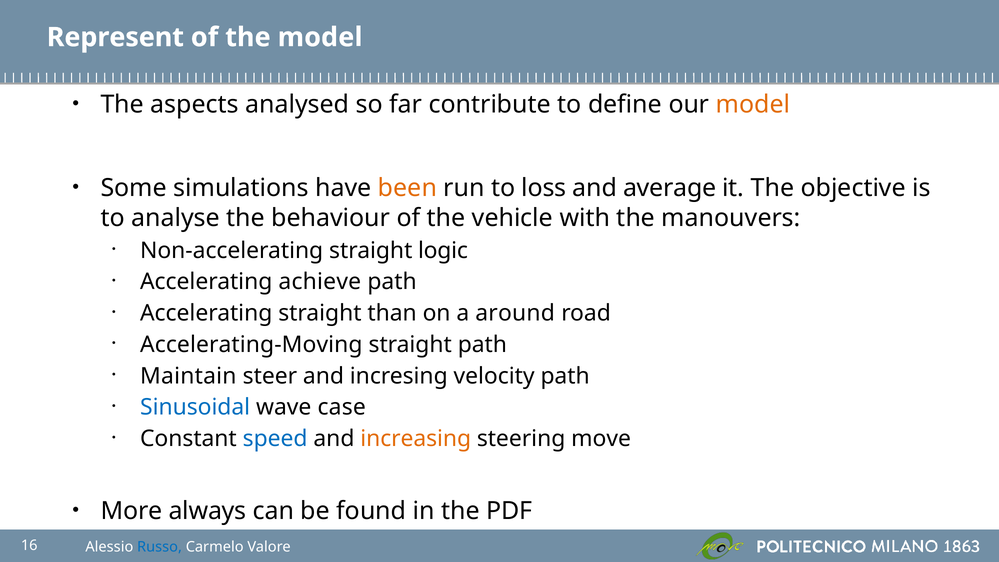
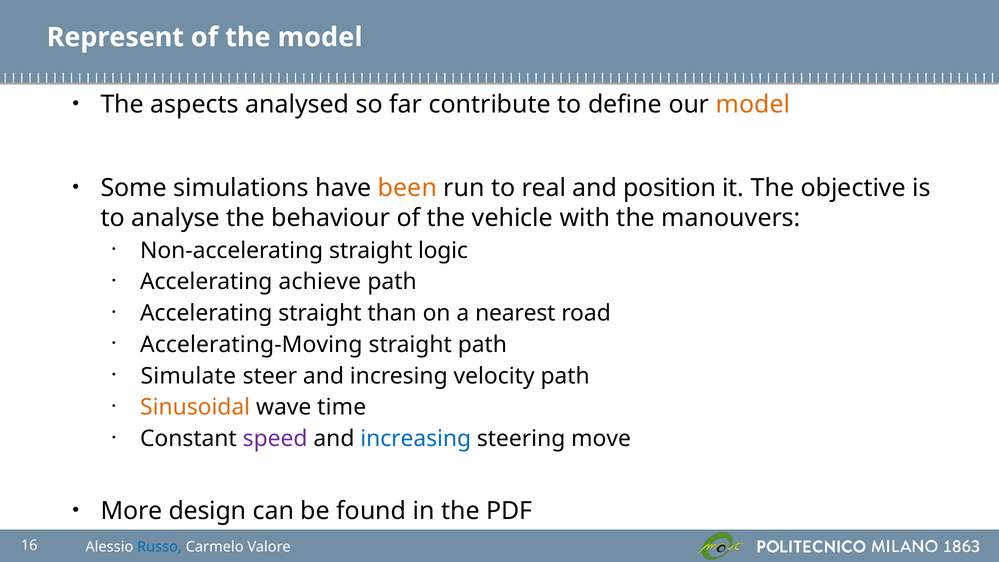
loss: loss -> real (544, 188)
average: average -> position (670, 188)
around: around -> nearest (515, 313)
Maintain: Maintain -> Simulate (188, 376)
Sinusoidal colour: blue -> orange (195, 407)
case: case -> time (342, 407)
speed colour: blue -> purple (275, 439)
increasing colour: orange -> blue (416, 439)
always: always -> design (207, 511)
